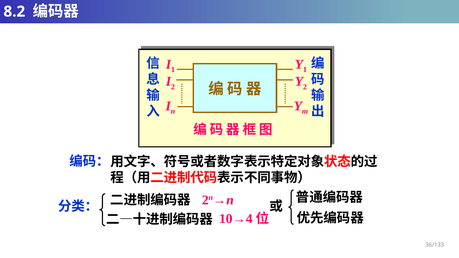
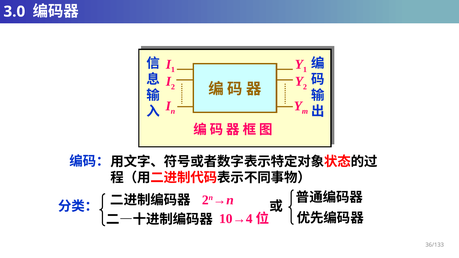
8.2: 8.2 -> 3.0 (14, 12)
